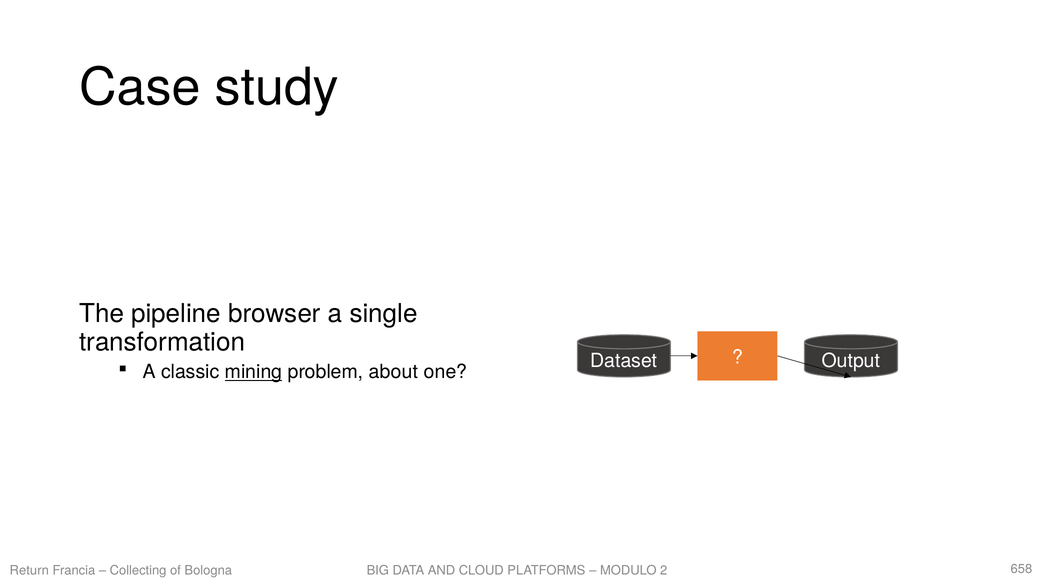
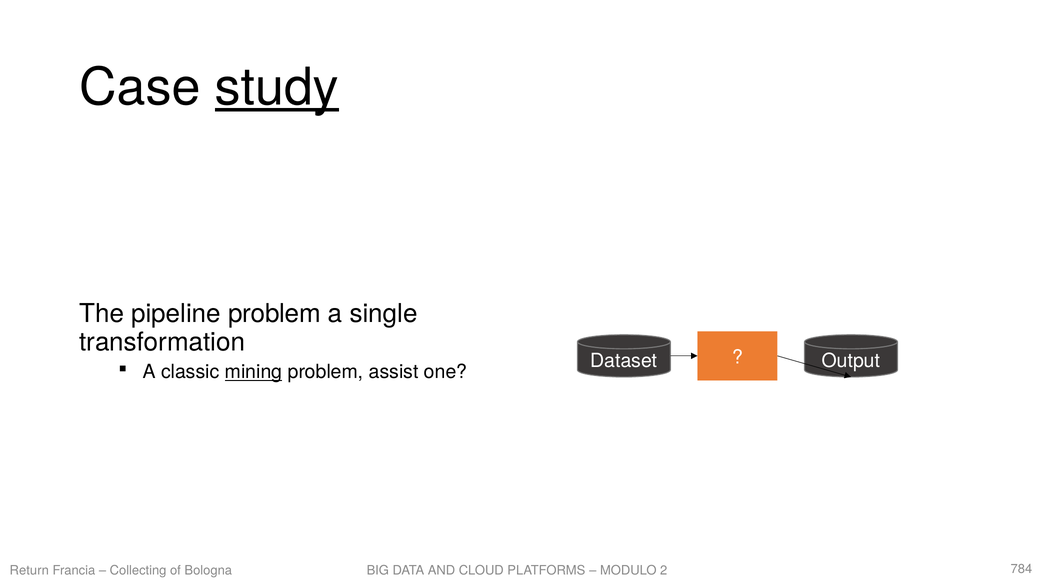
study underline: none -> present (277, 87)
pipeline browser: browser -> problem (274, 314)
about: about -> assist (394, 372)
658: 658 -> 784 (1021, 569)
